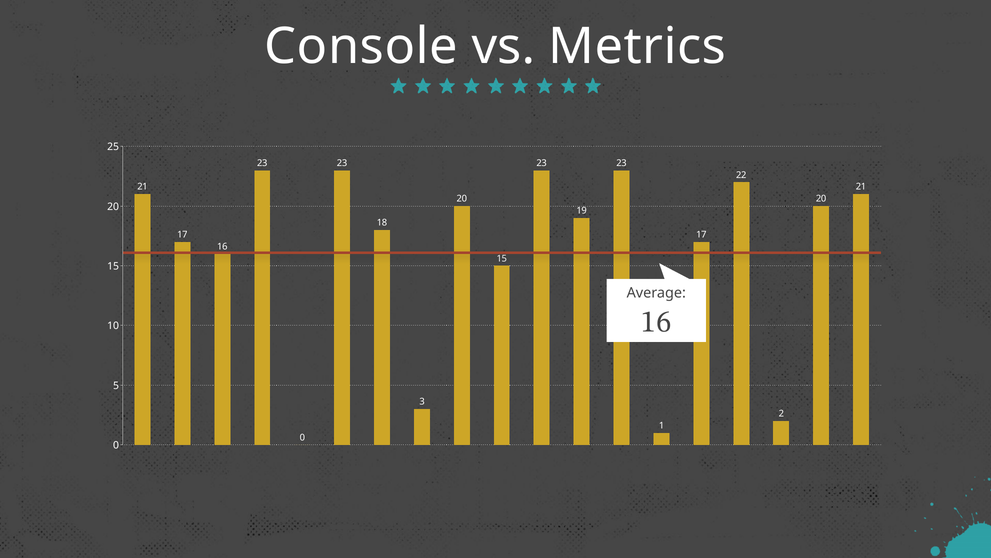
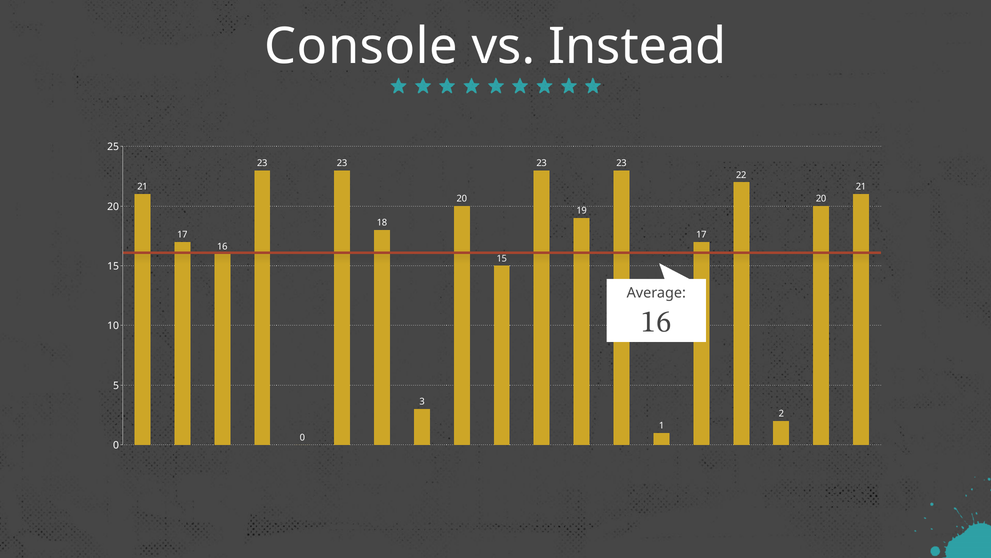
Metrics: Metrics -> Instead (637, 46)
